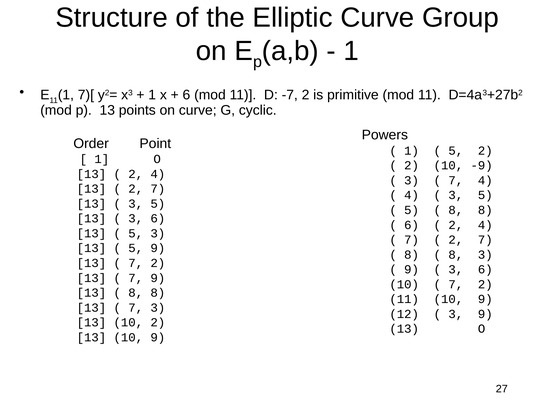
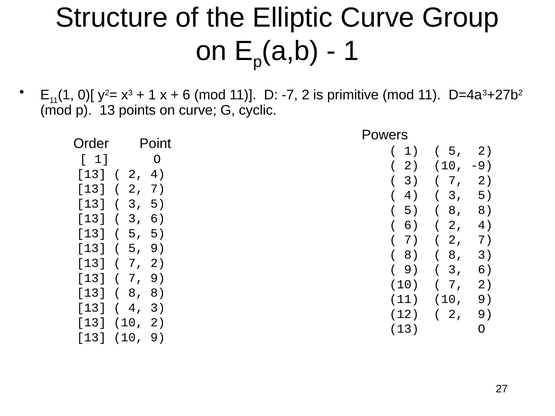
7)[: 7)[ -> 0)[ (86, 95)
4: 4 -> 2 (485, 181)
5 3: 3 -> 5 (158, 234)
7: 7 -> 4 (136, 308)
3: 3 -> 2 (456, 314)
